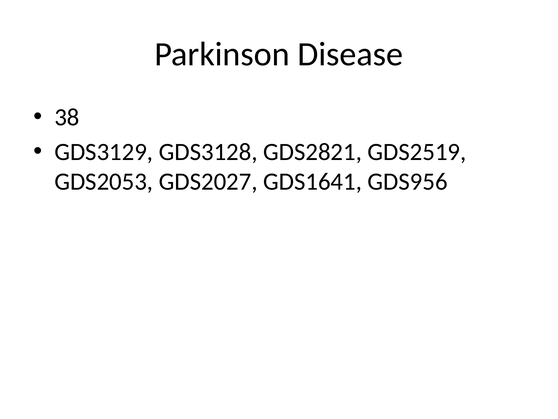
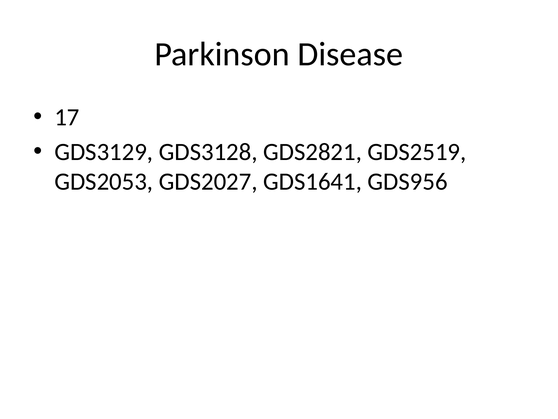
38: 38 -> 17 (67, 117)
